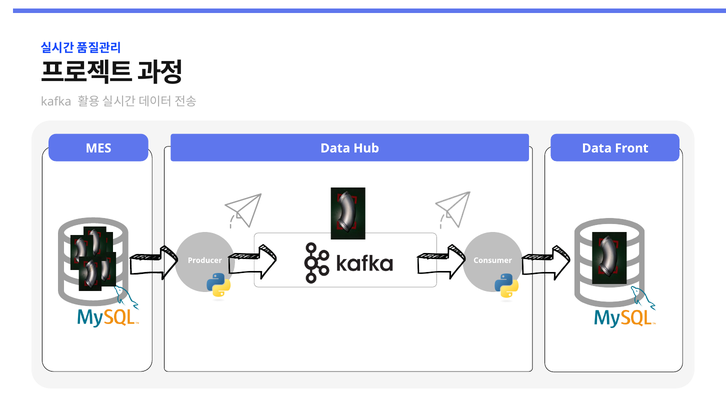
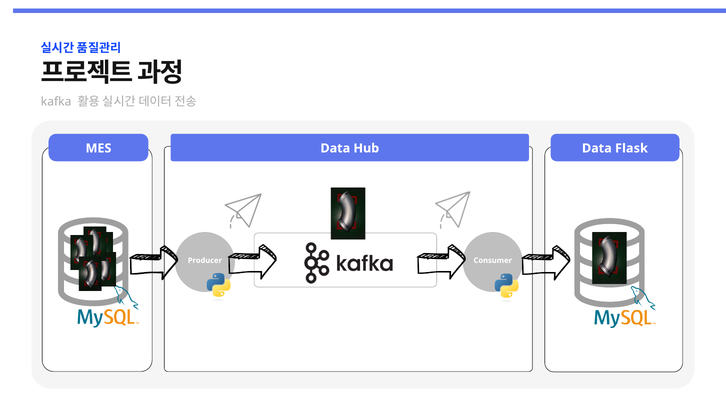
Front: Front -> Flask (631, 148)
